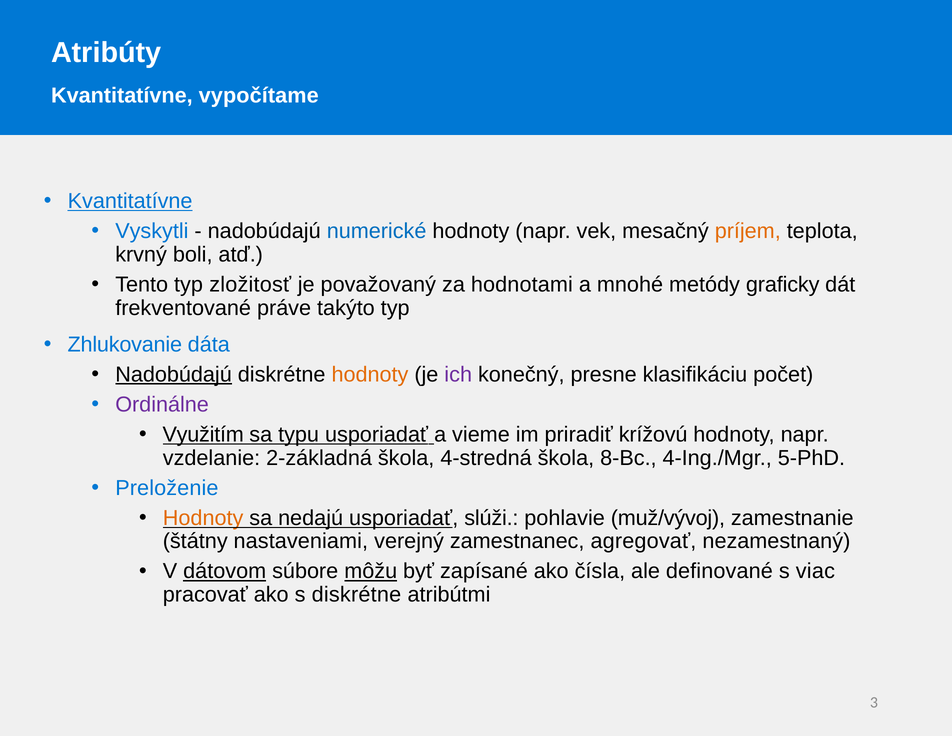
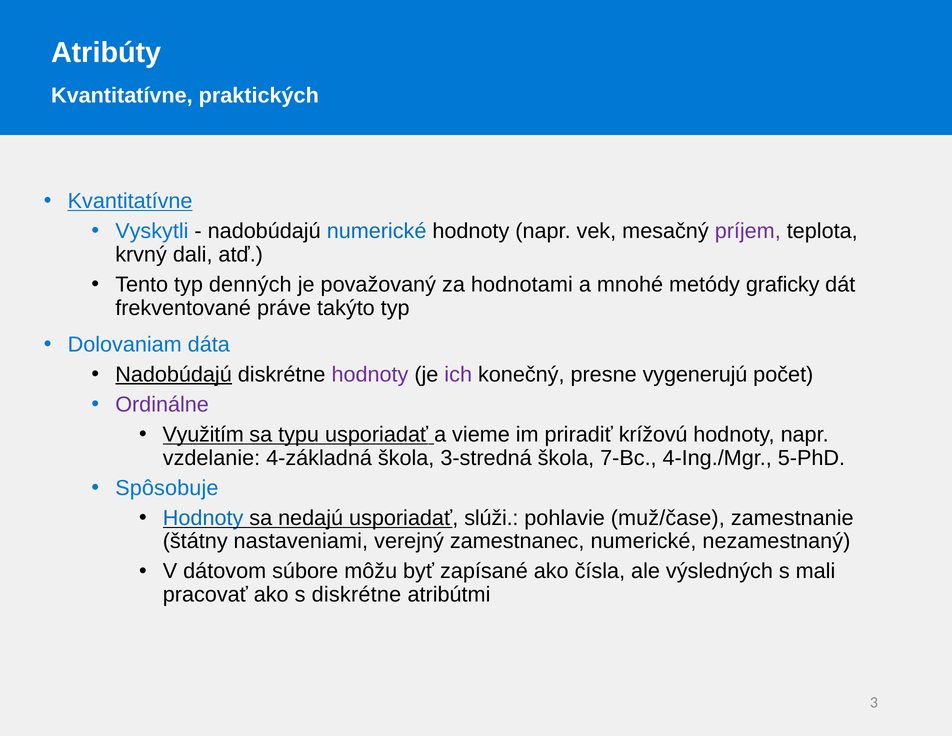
vypočítame: vypočítame -> praktických (259, 95)
príjem colour: orange -> purple (748, 231)
boli: boli -> dali (193, 254)
zložitosť: zložitosť -> denných (250, 284)
Zhlukovanie: Zhlukovanie -> Dolovaniam (125, 344)
hodnoty colour: orange -> purple (370, 374)
klasifikáciu: klasifikáciu -> vygenerujú (695, 374)
2-základná: 2-základná -> 4-základná (319, 458)
4-stredná: 4-stredná -> 3-stredná (486, 458)
8-Bc: 8-Bc -> 7-Bc (628, 458)
Preloženie: Preloženie -> Spôsobuje (167, 488)
Hodnoty colour: orange -> blue (203, 518)
muž/vývoj: muž/vývoj -> muž/čase (668, 518)
zamestnanec agregovať: agregovať -> numerické (643, 541)
dátovom underline: present -> none (225, 571)
môžu underline: present -> none (371, 571)
definované: definované -> výsledných (719, 571)
viac: viac -> mali (815, 571)
